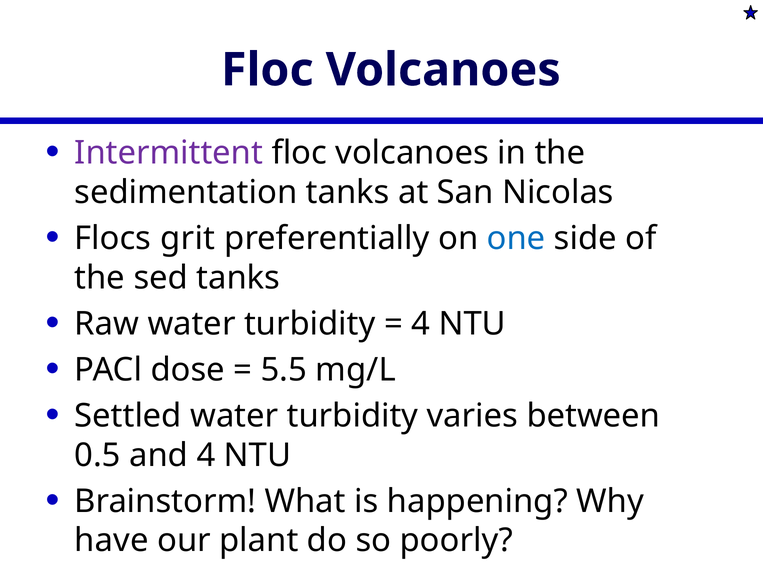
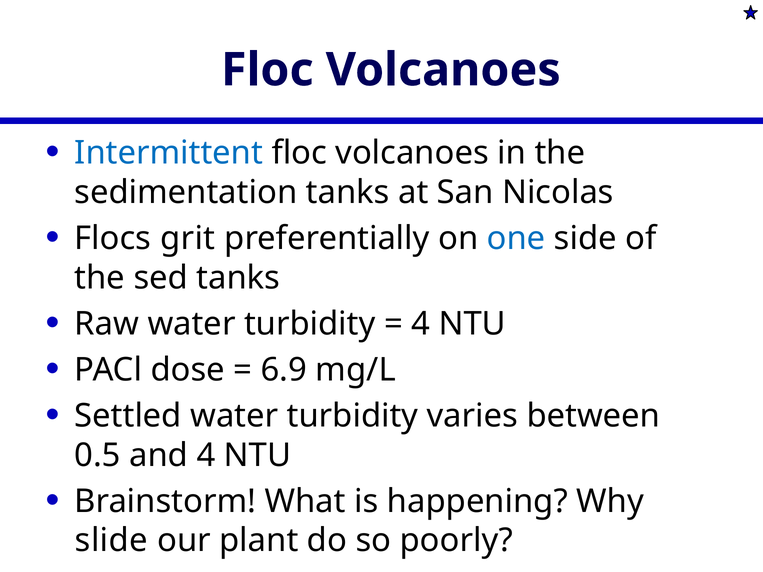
Intermittent colour: purple -> blue (169, 153)
5.5: 5.5 -> 6.9 (284, 370)
have: have -> slide (111, 541)
